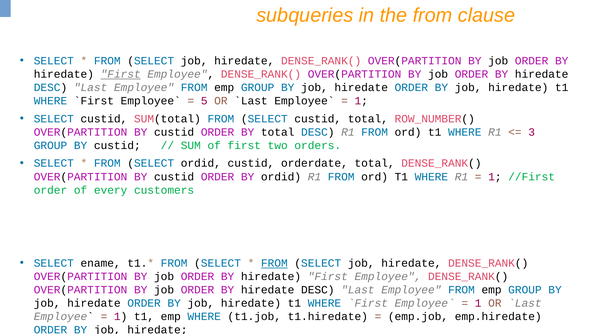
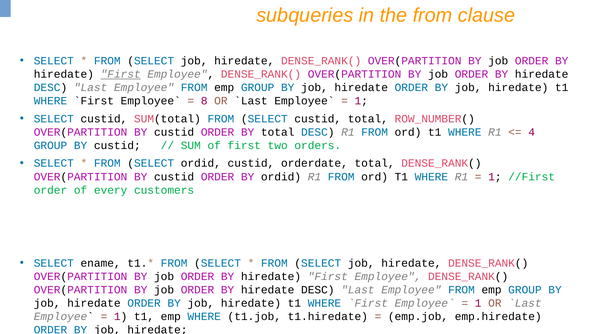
5: 5 -> 8 (204, 101)
3: 3 -> 4 (532, 132)
FROM underline: present -> none (274, 263)
